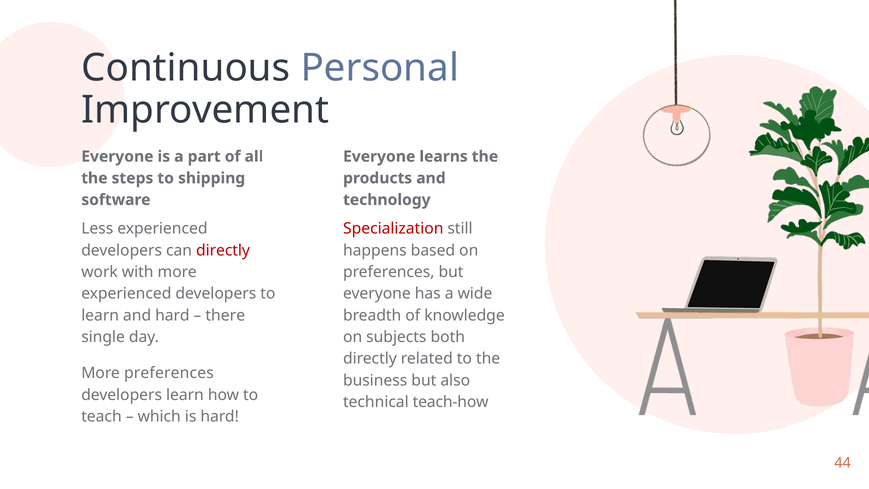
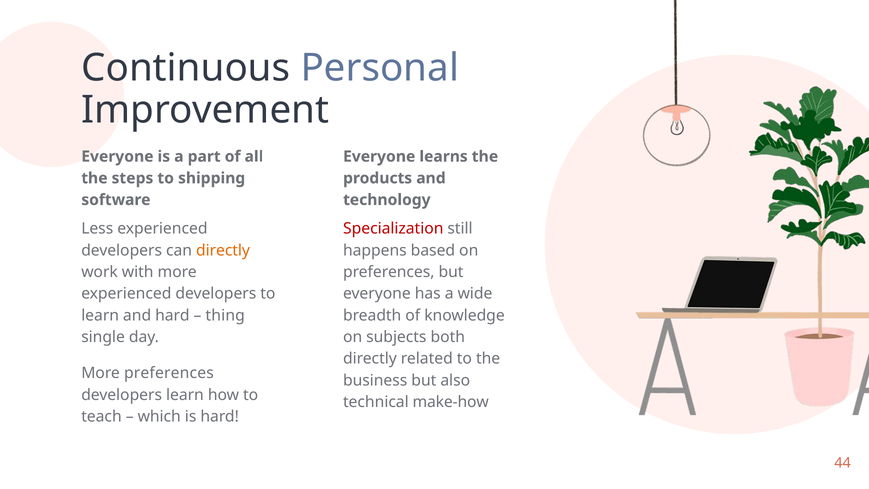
directly colour: red -> orange (223, 250)
there: there -> thing (225, 315)
teach-how: teach-how -> make-how (451, 402)
